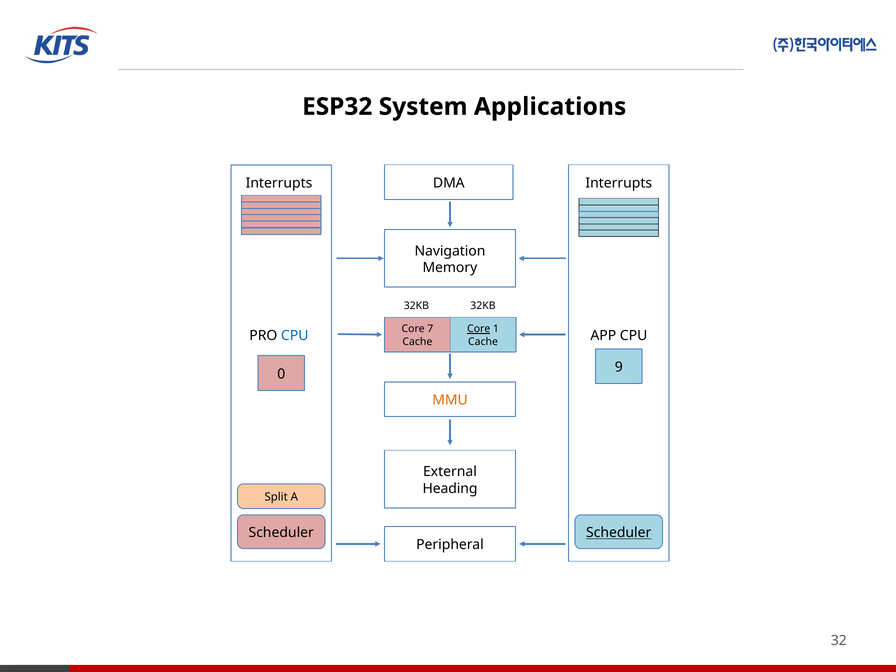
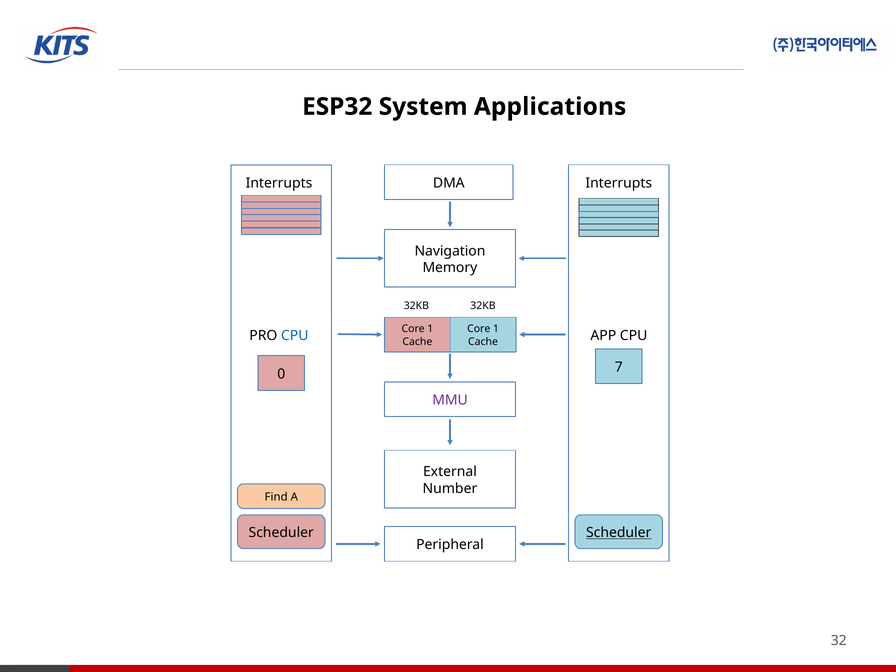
7: 7 -> 1 (430, 329)
Core underline: present -> none (479, 329)
9: 9 -> 7 (619, 367)
MMU colour: orange -> purple (450, 400)
Heading: Heading -> Number (450, 489)
Split: Split -> Find (276, 497)
